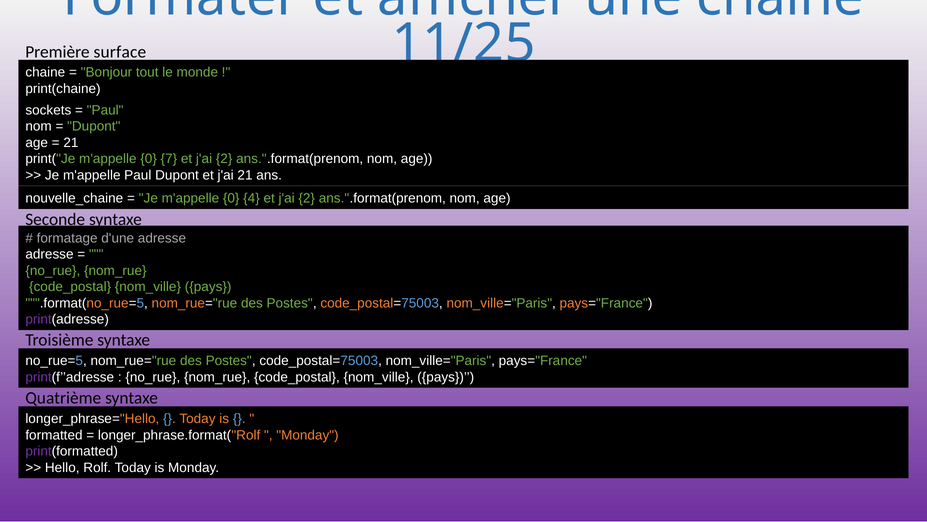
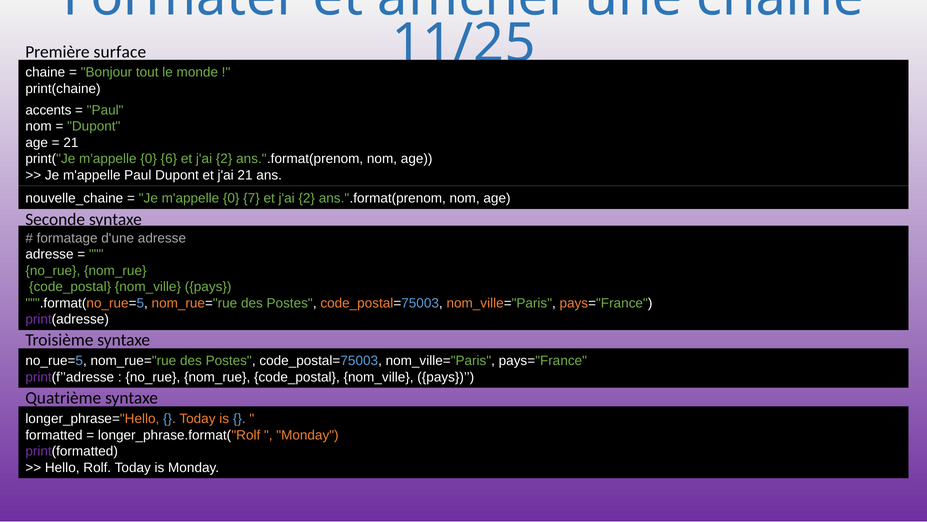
sockets: sockets -> accents (48, 110)
7: 7 -> 6 (169, 159)
4: 4 -> 7 (251, 198)
